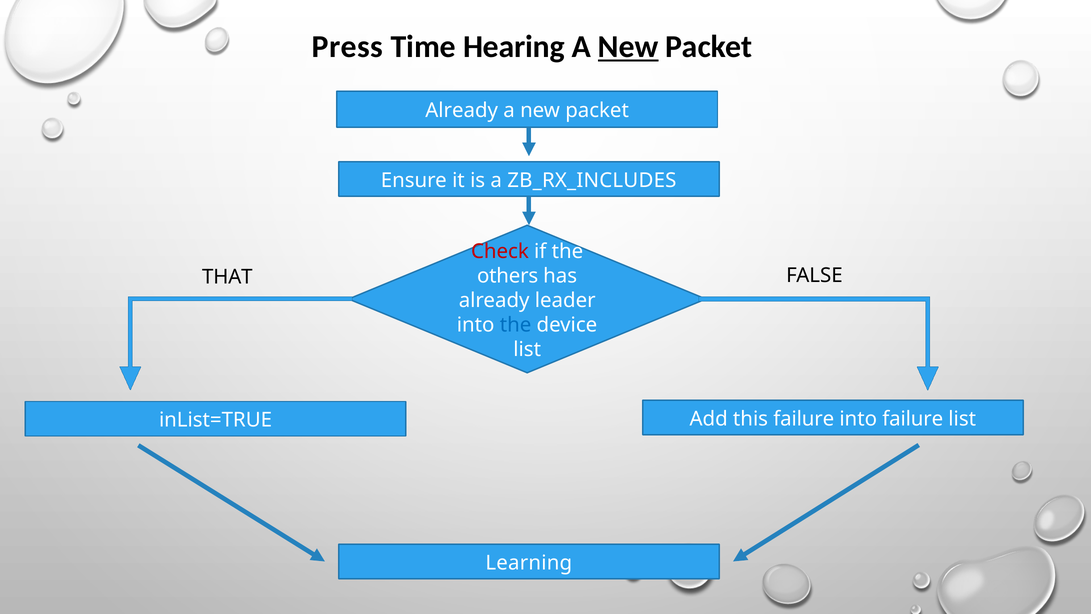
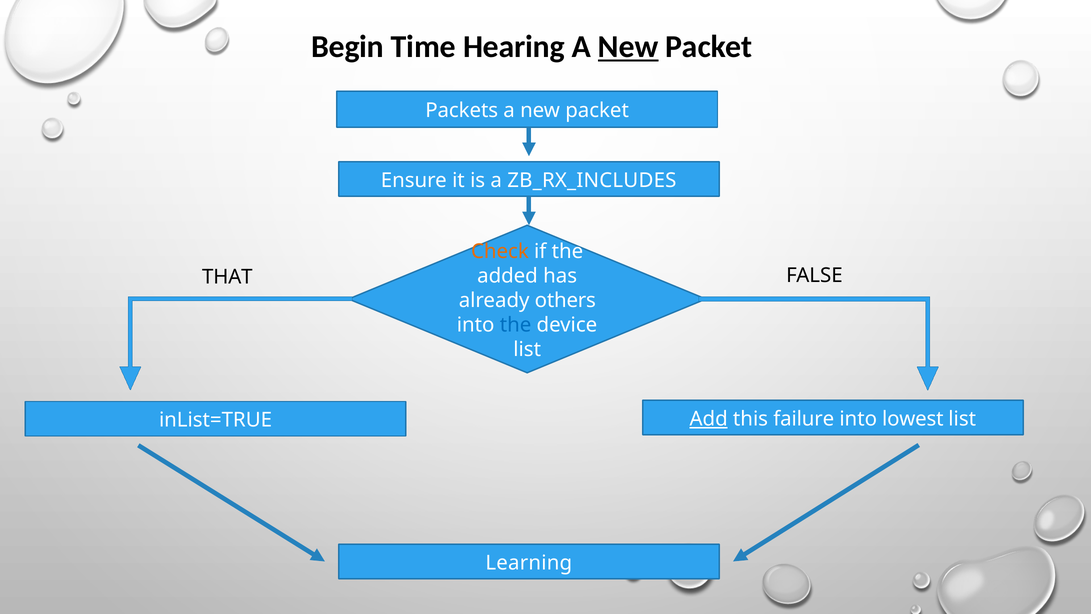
Press: Press -> Begin (348, 47)
Already: Already -> Packets (462, 111)
Check colour: red -> orange (500, 251)
others: others -> added (508, 276)
leader: leader -> others (565, 300)
Add underline: none -> present (709, 419)
into failure: failure -> lowest (913, 419)
